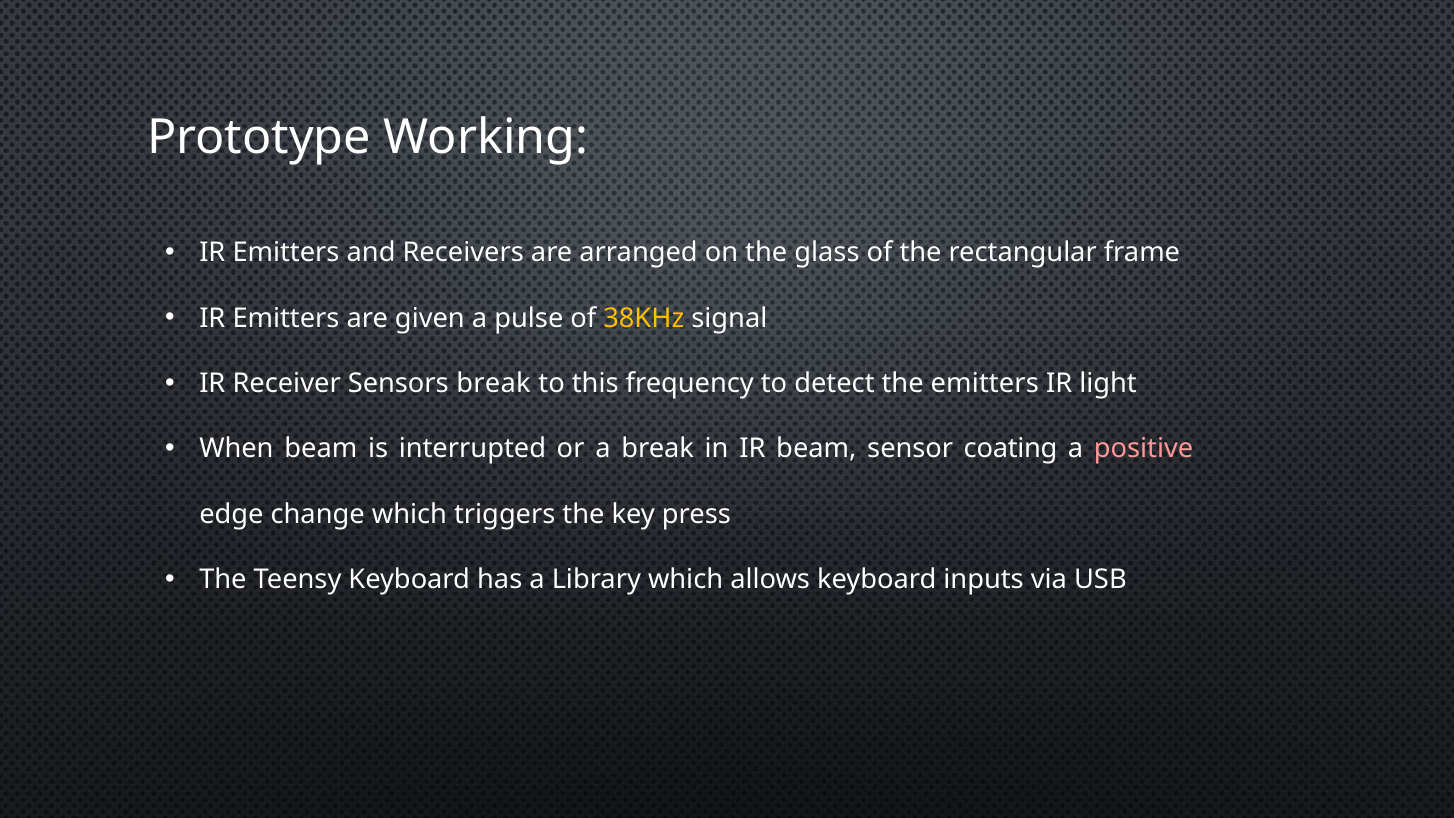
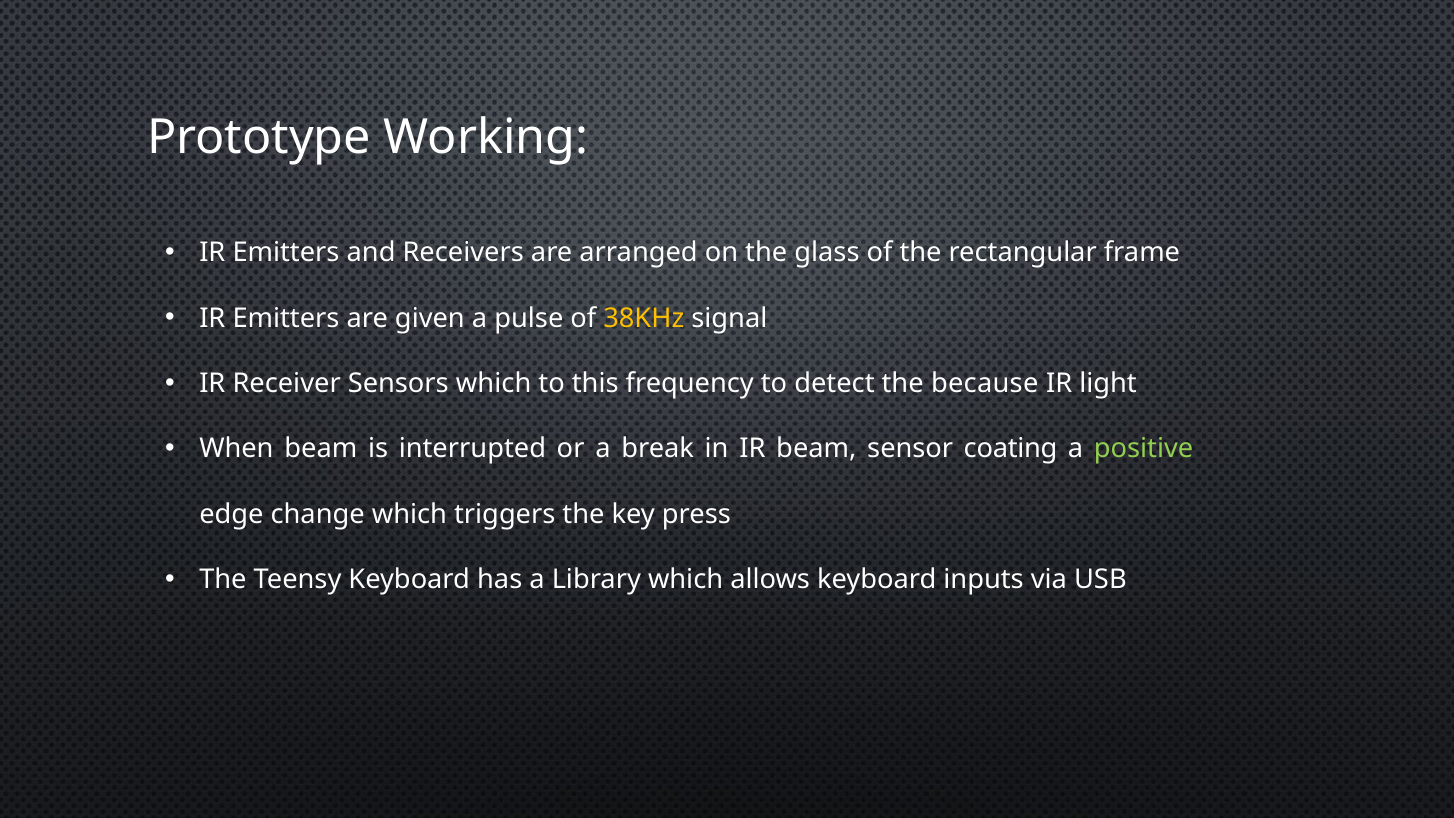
Sensors break: break -> which (494, 383)
the emitters: emitters -> because (985, 383)
positive colour: pink -> light green (1144, 449)
